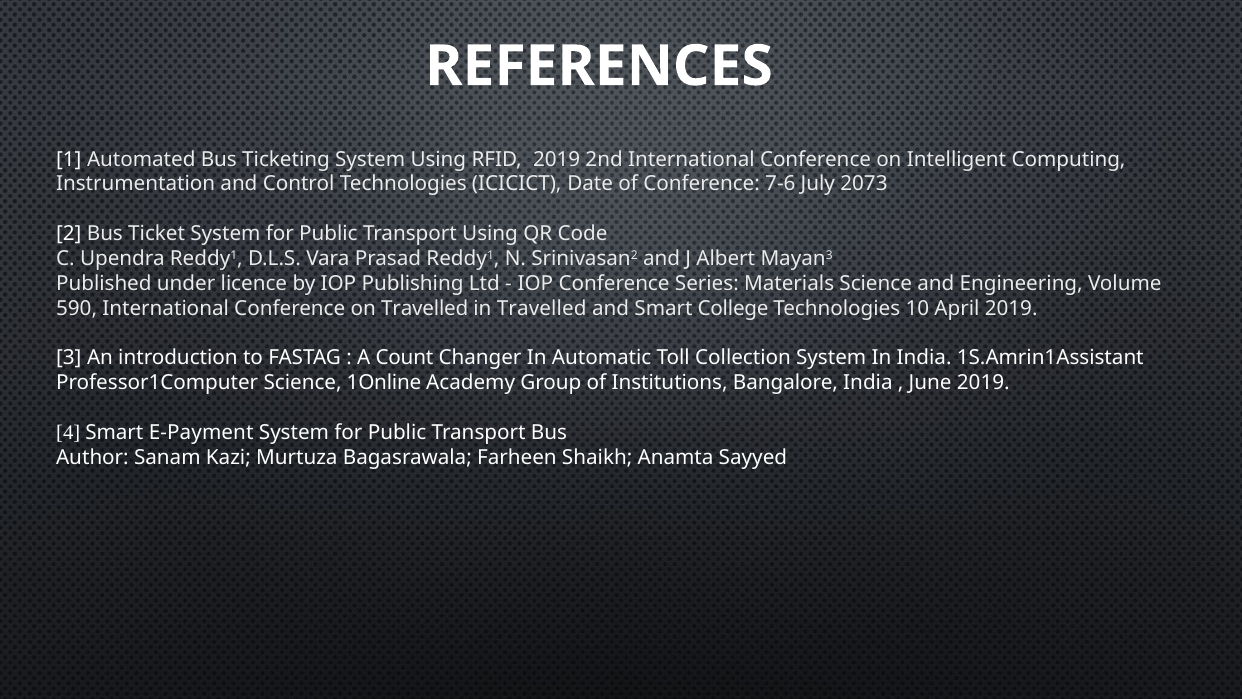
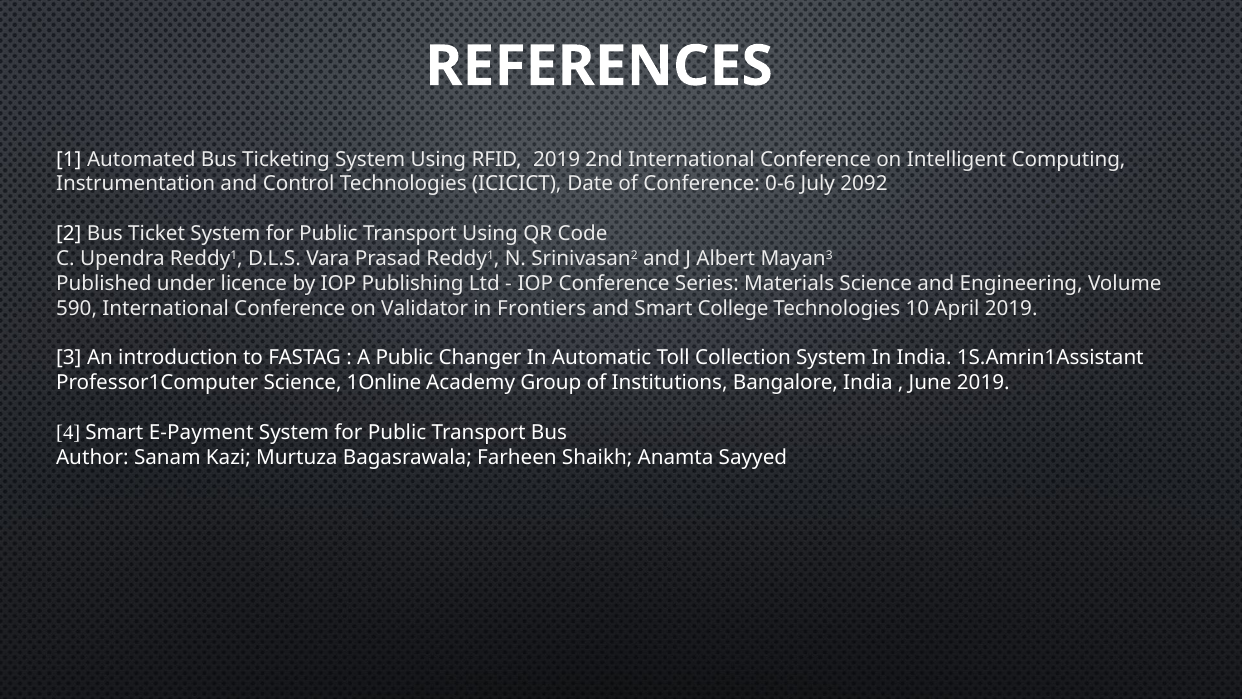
7-6: 7-6 -> 0-6 (780, 184)
2073: 2073 -> 2092 (864, 184)
on Travelled: Travelled -> Validator (425, 308)
in Travelled: Travelled -> Frontiers (542, 308)
A Count: Count -> Public (404, 358)
